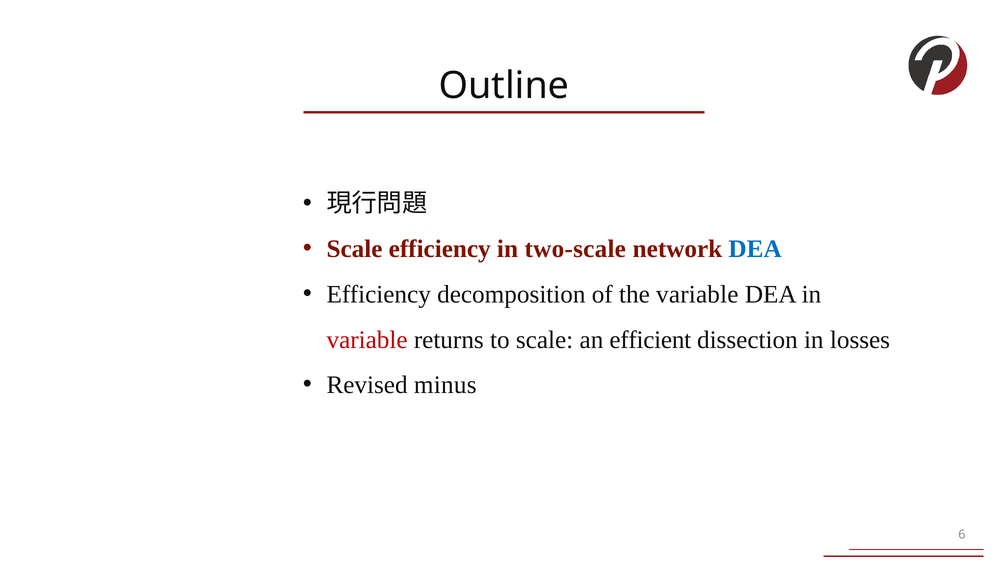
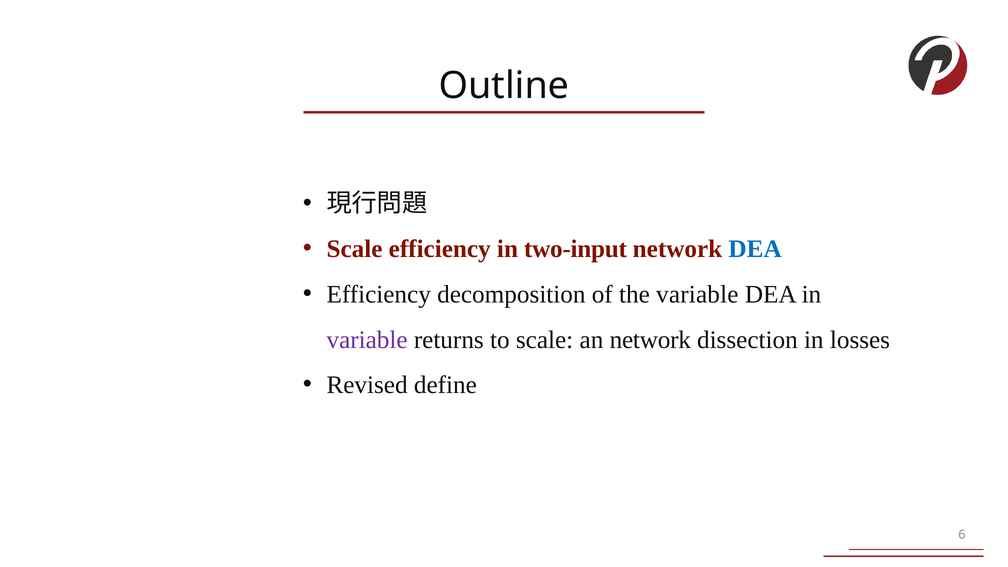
two-scale: two-scale -> two-input (575, 249)
variable colour: red -> purple (367, 340)
an efficient: efficient -> network (650, 340)
minus: minus -> define (445, 385)
